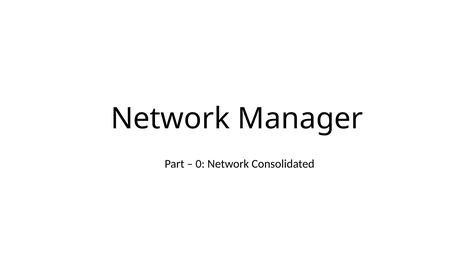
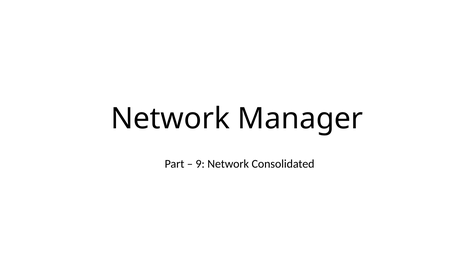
0: 0 -> 9 (200, 164)
